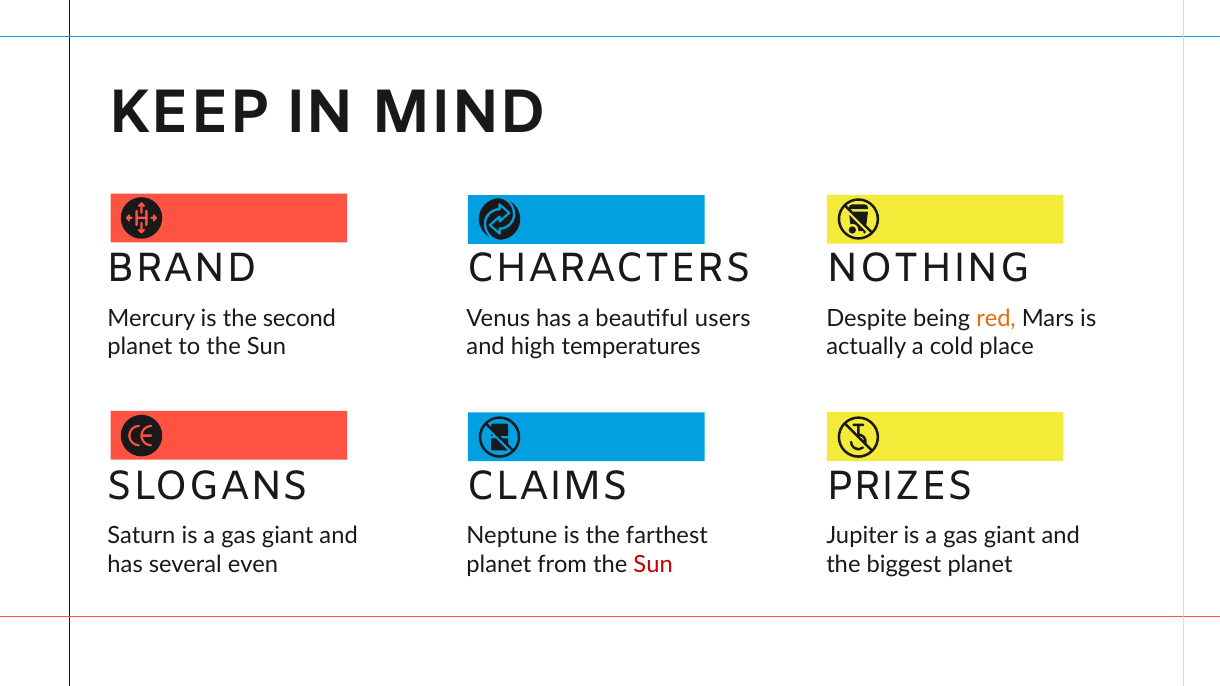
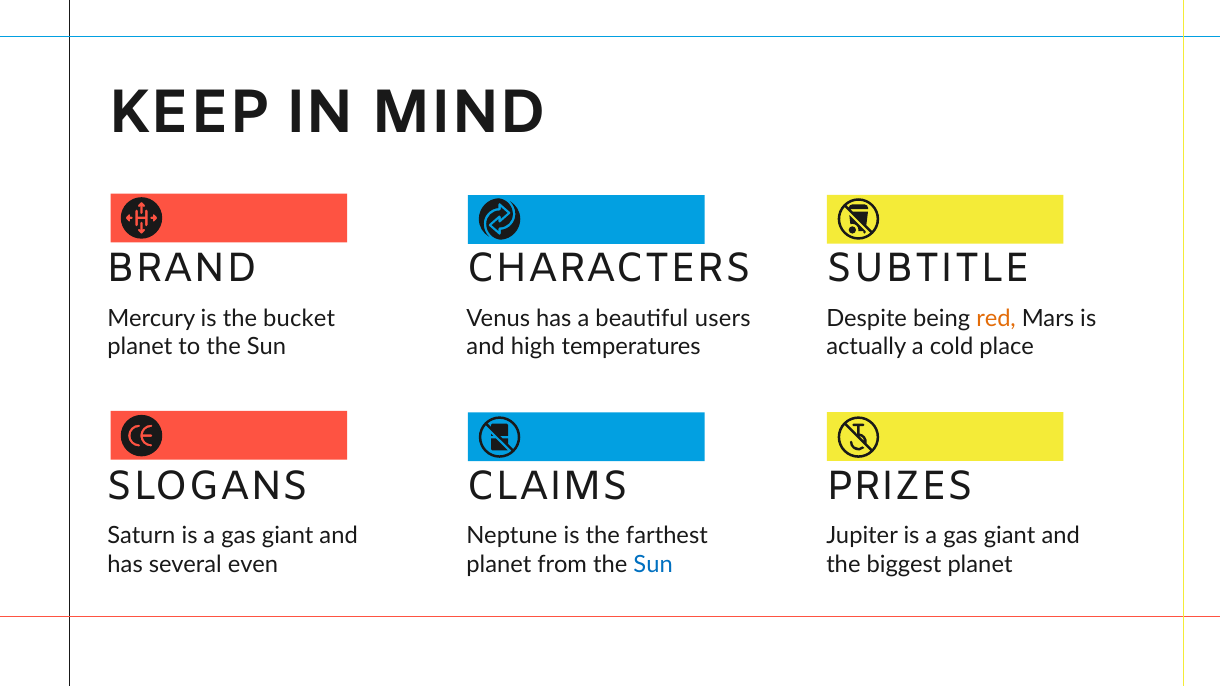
NOTHING: NOTHING -> SUBTITLE (929, 268)
second: second -> bucket (299, 318)
Sun colour: red -> blue (653, 565)
